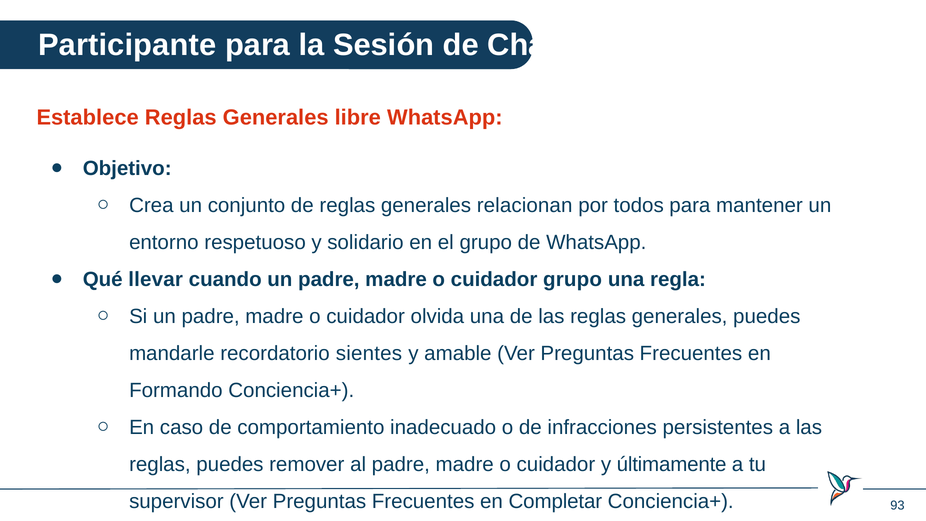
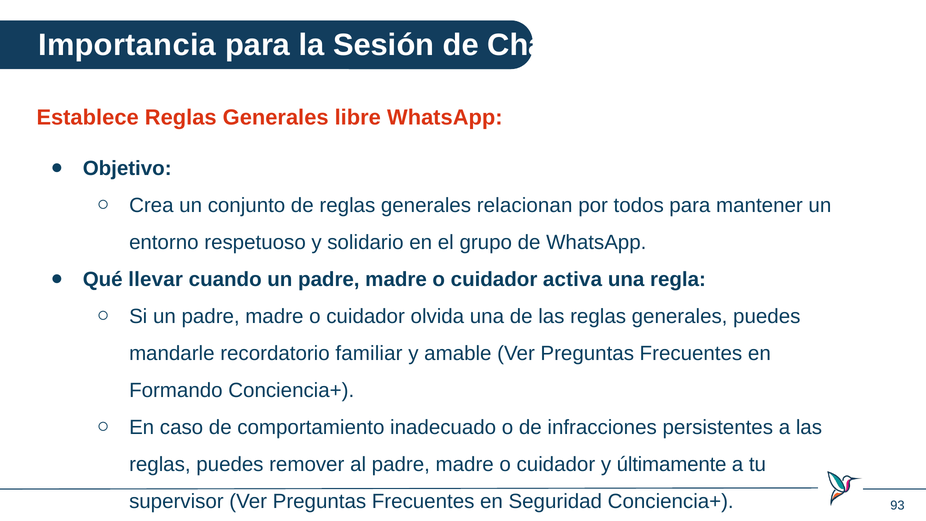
Participante: Participante -> Importancia (127, 45)
cuidador grupo: grupo -> activa (573, 279)
sientes: sientes -> familiar (369, 353)
Completar: Completar -> Seguridad (555, 501)
